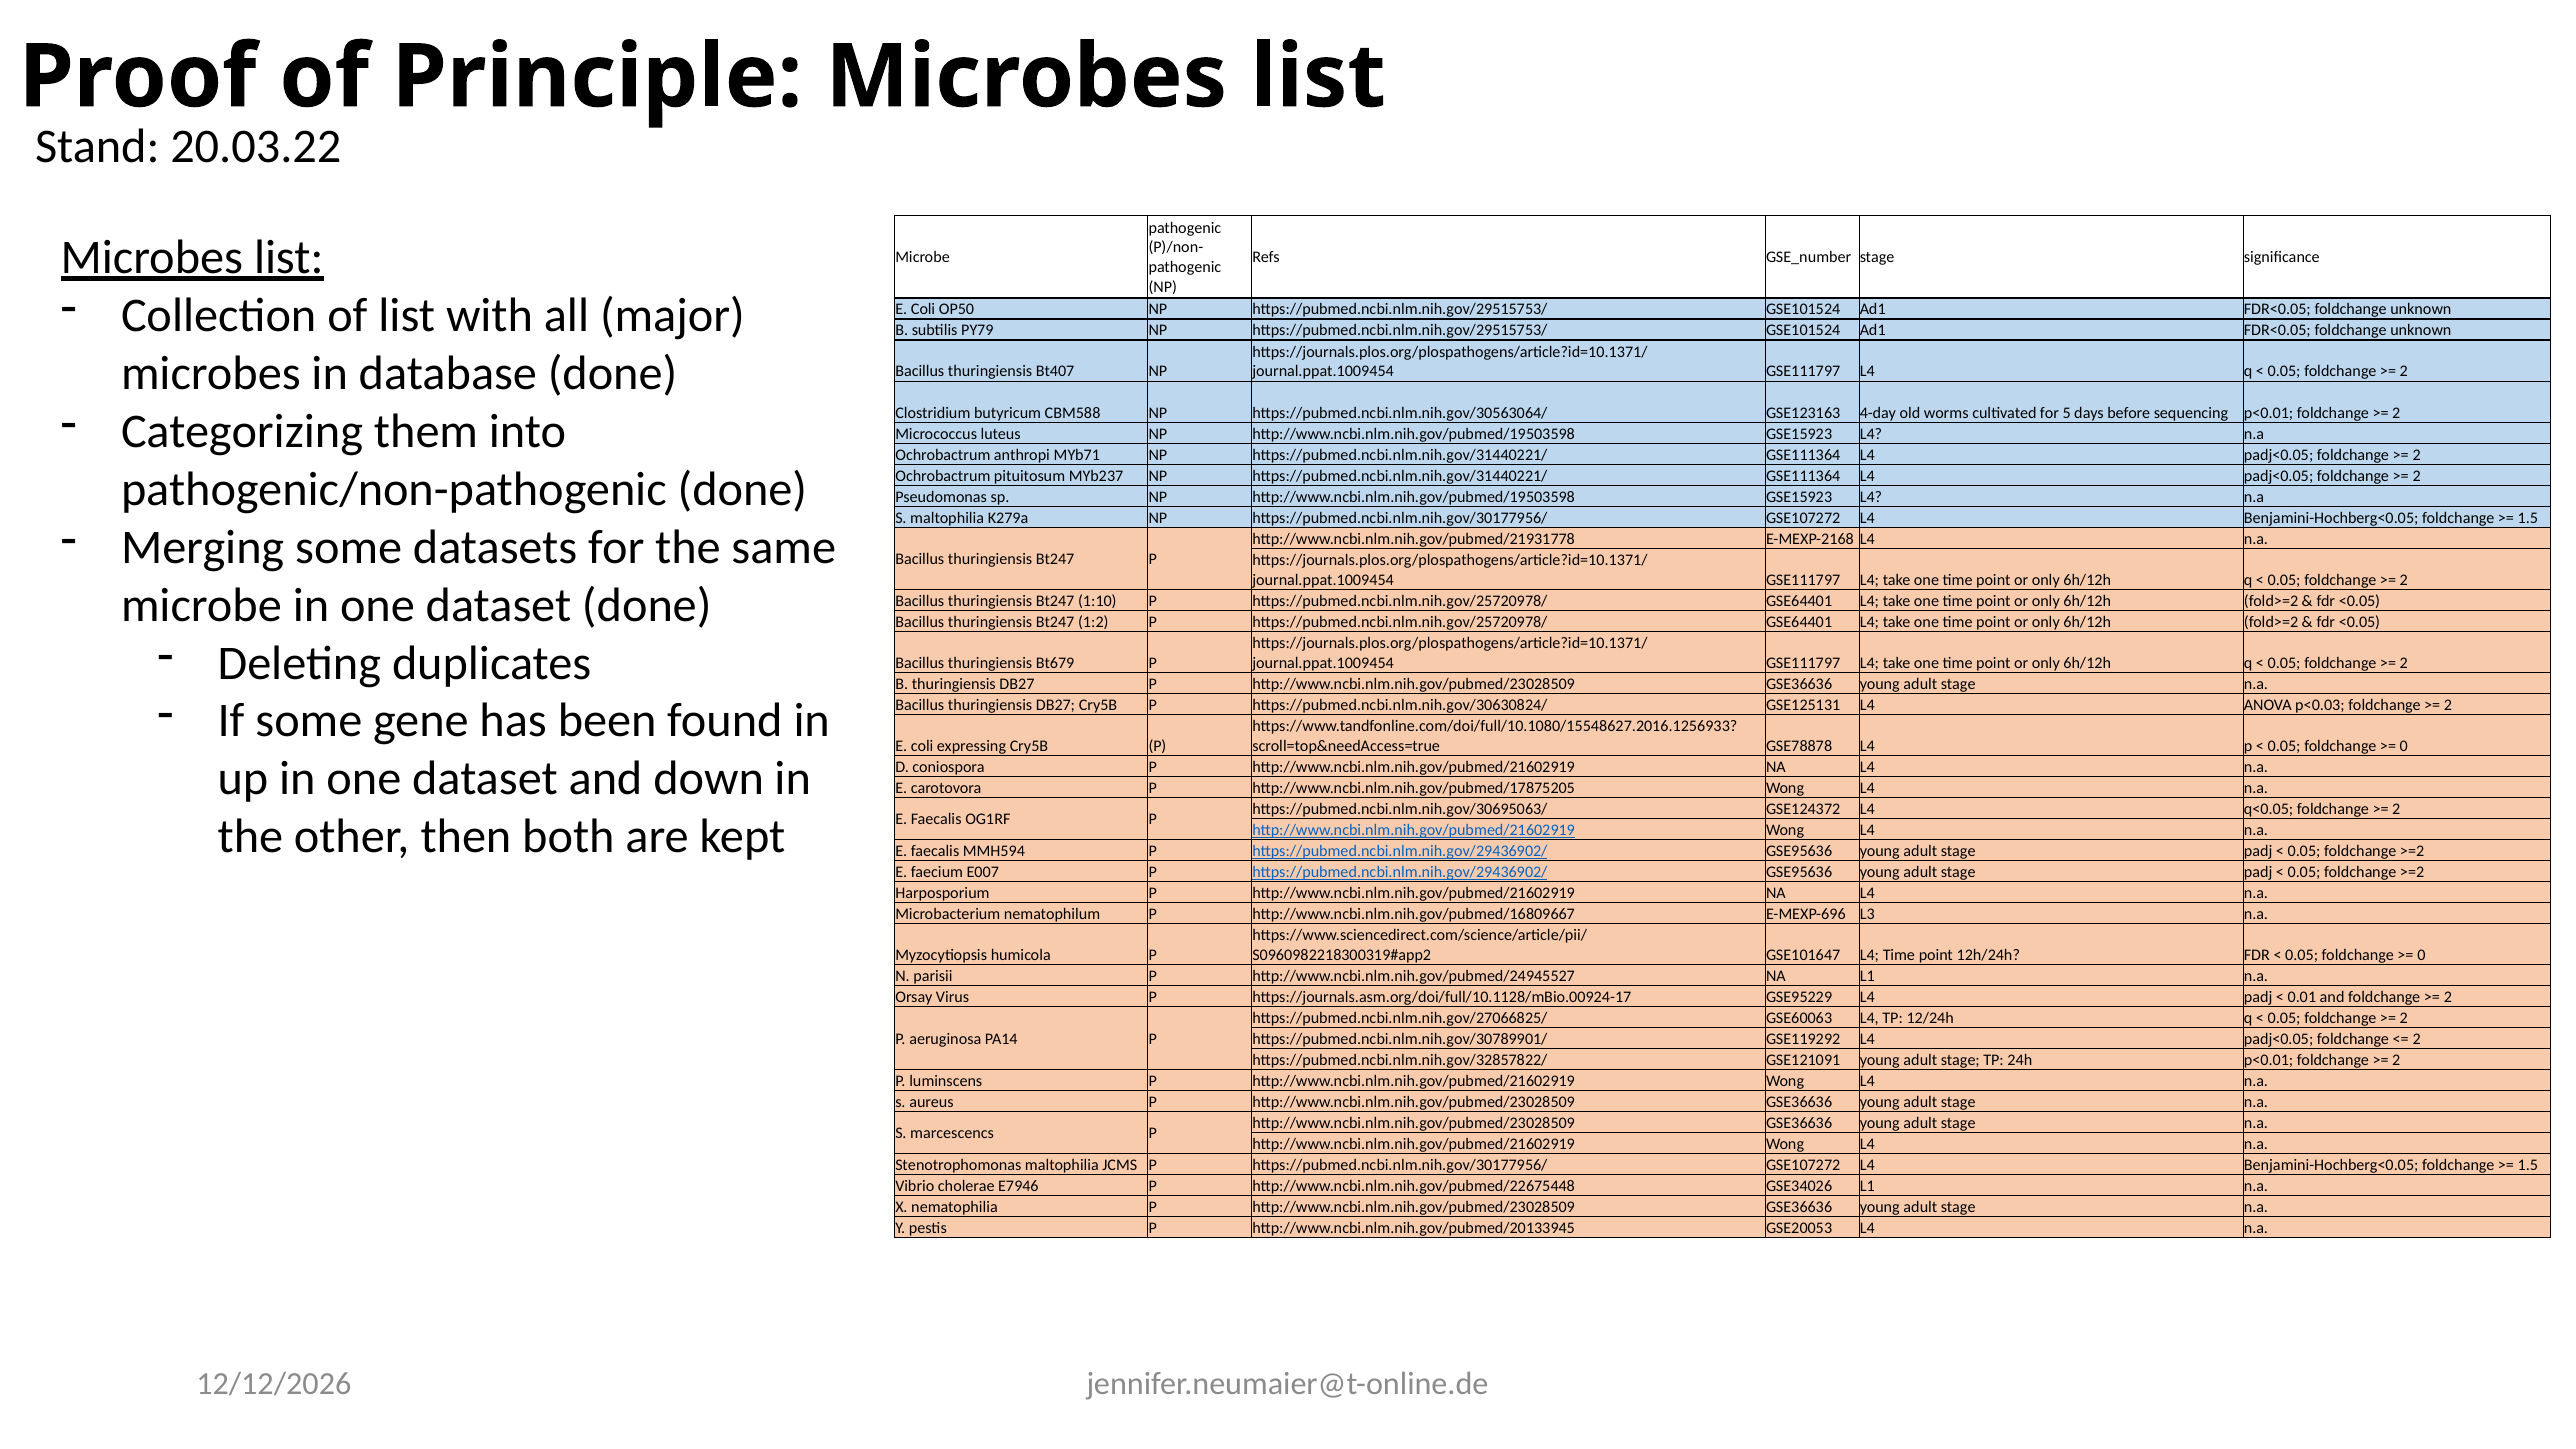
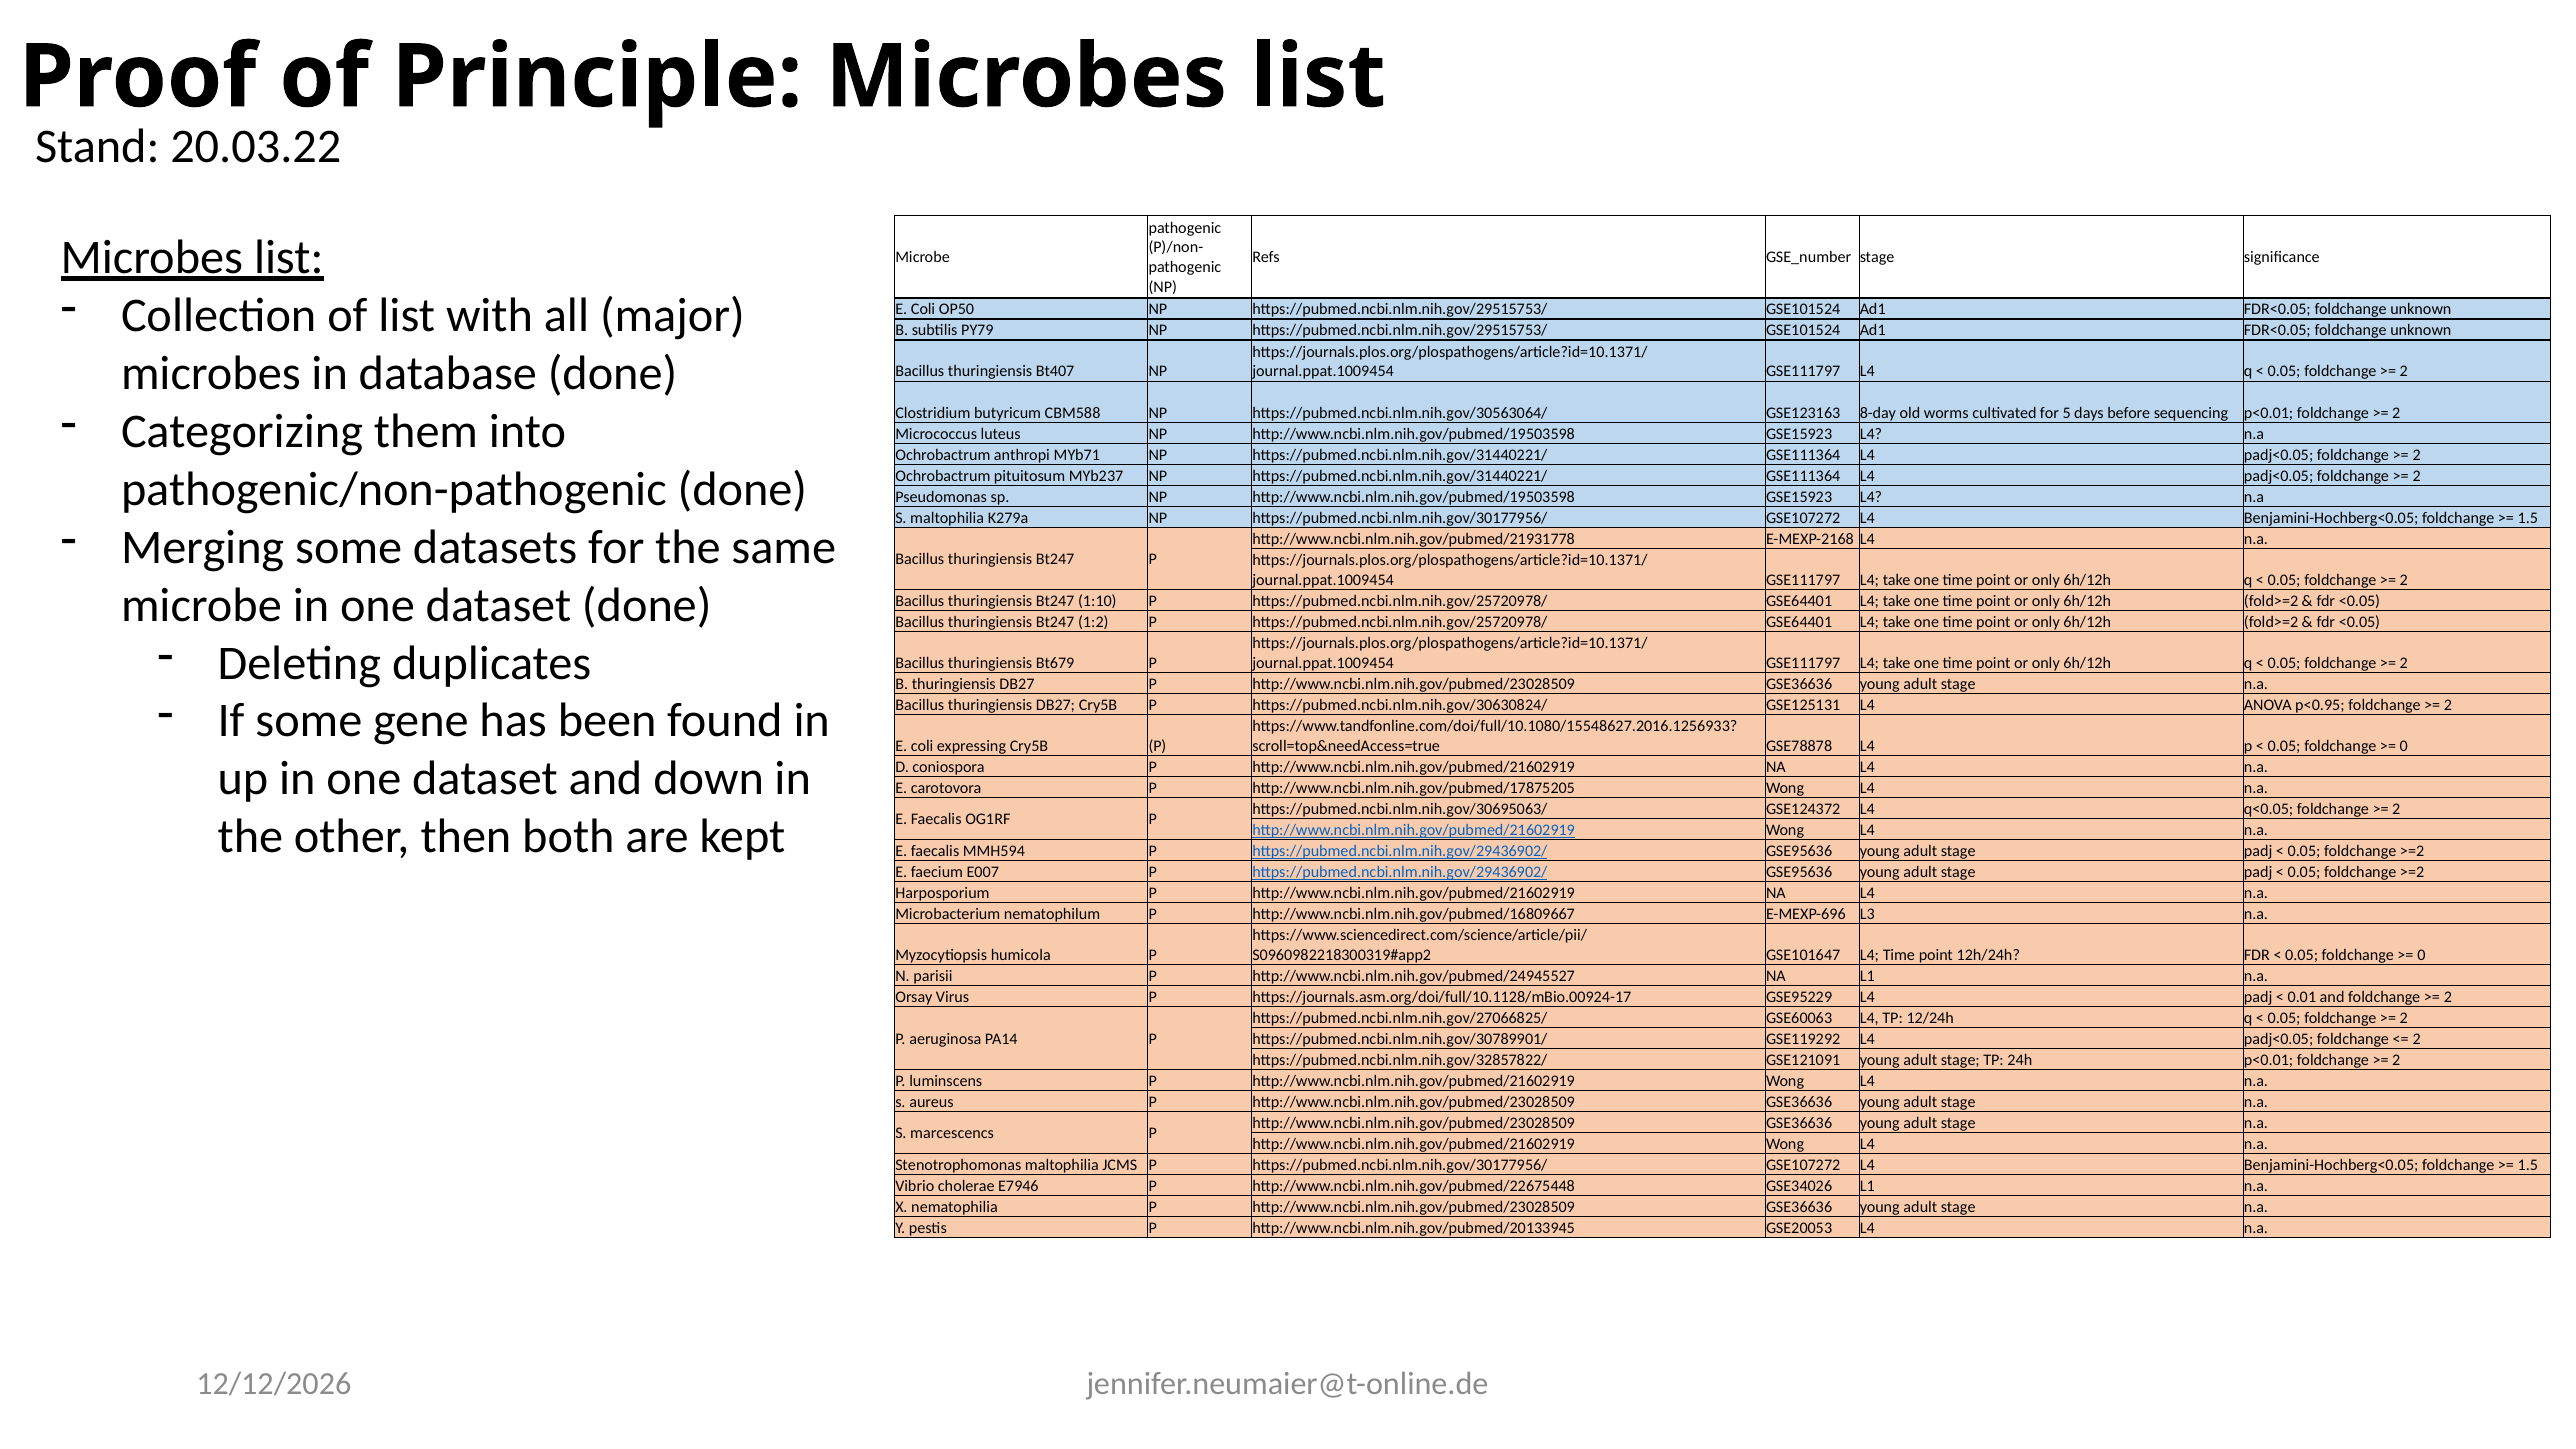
4-day: 4-day -> 8-day (1878, 413)
p<0.03: p<0.03 -> p<0.95 (2320, 705)
